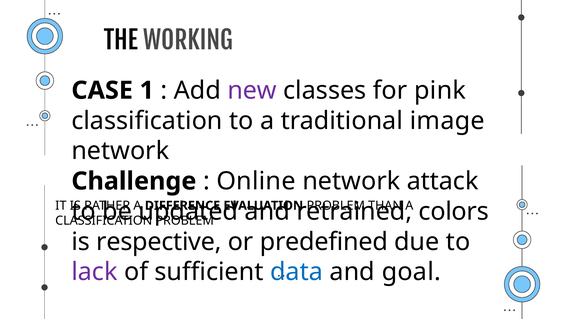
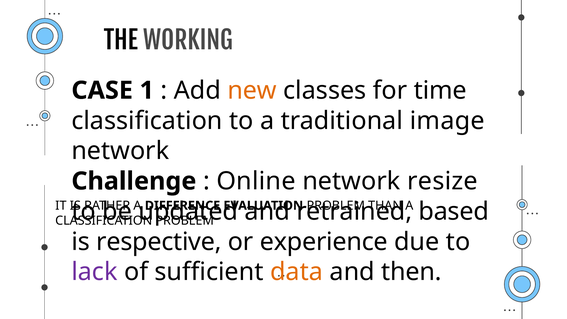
new colour: purple -> orange (252, 90)
pink: pink -> time (440, 90)
attack: attack -> resize (442, 181)
colors: colors -> based (454, 211)
or predefined: predefined -> experience (324, 242)
data colour: blue -> orange (297, 272)
goal: goal -> then (412, 272)
